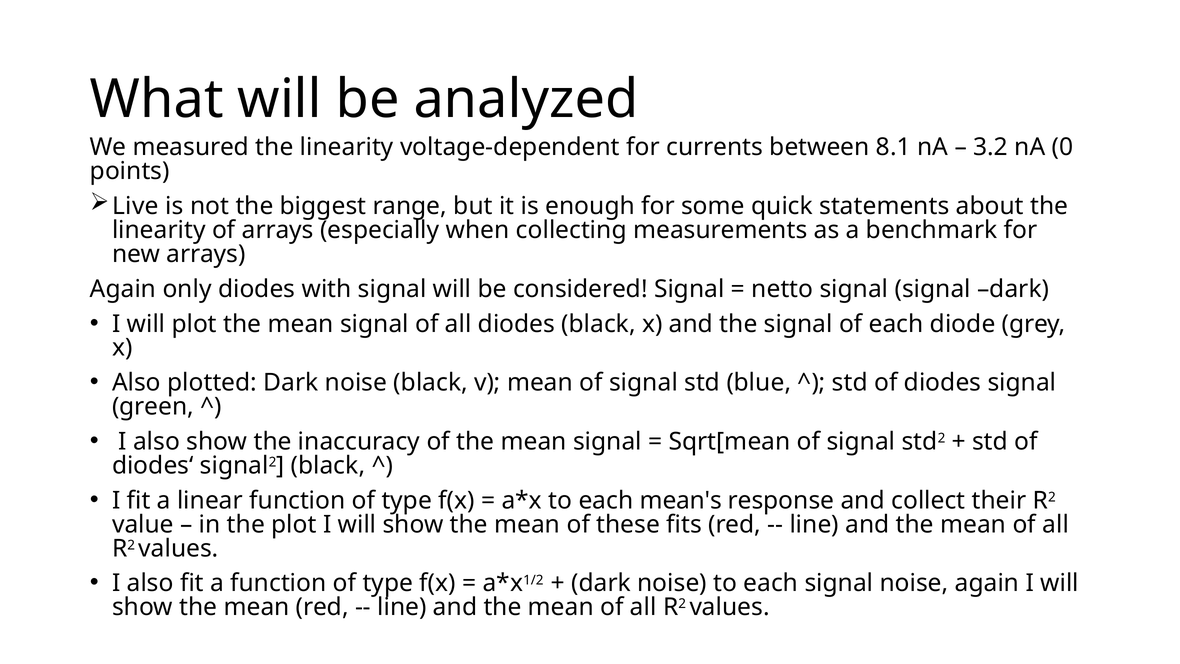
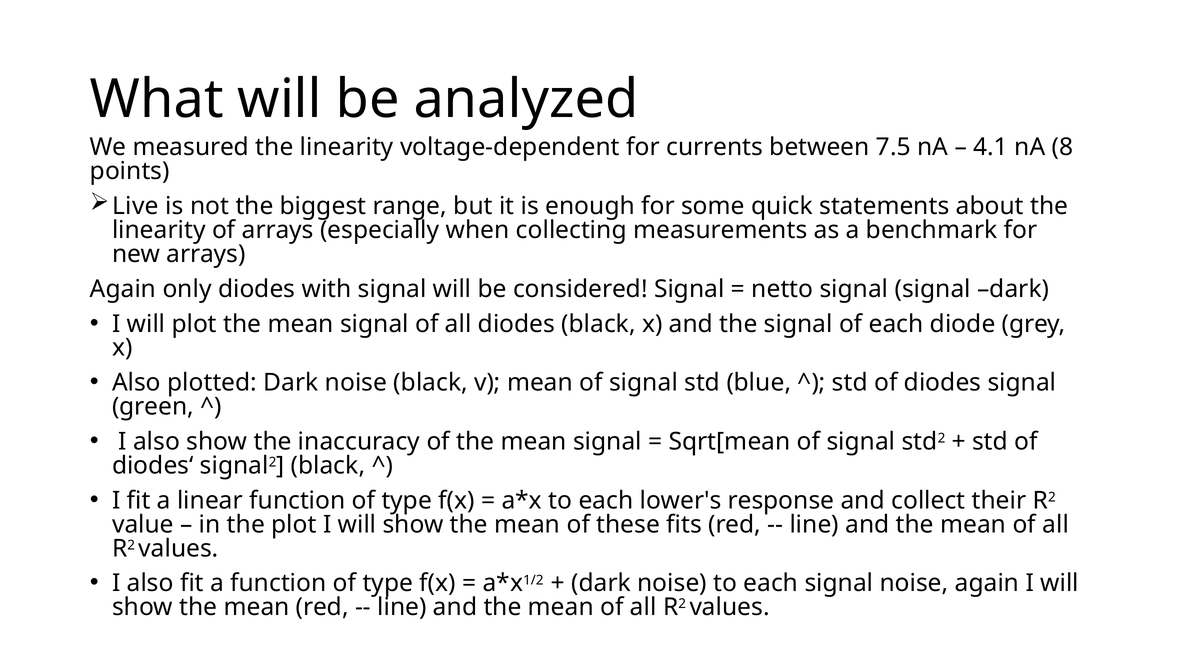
8.1: 8.1 -> 7.5 (893, 147)
3.2: 3.2 -> 4.1 (991, 147)
0: 0 -> 8 (1062, 147)
mean's: mean's -> lower's (681, 500)
